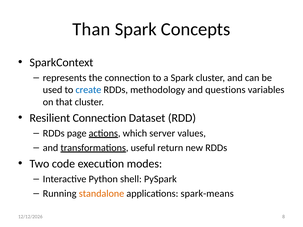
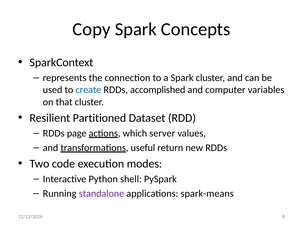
Than: Than -> Copy (91, 29)
methodology: methodology -> accomplished (158, 90)
questions: questions -> computer (225, 90)
Resilient Connection: Connection -> Partitioned (99, 118)
standalone colour: orange -> purple (101, 194)
